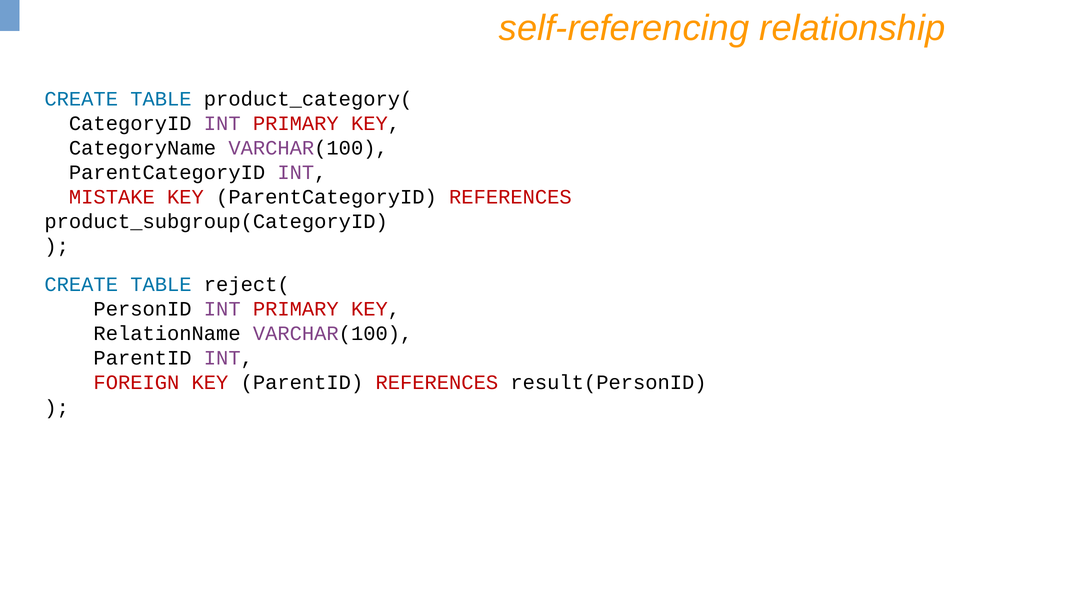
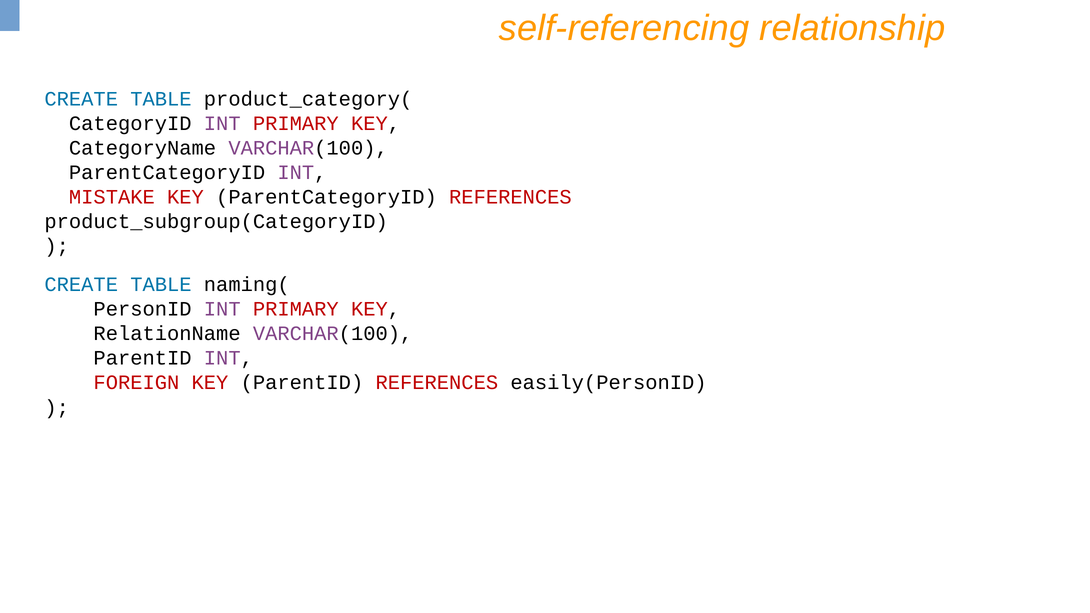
reject(: reject( -> naming( (247, 285)
result(PersonID: result(PersonID -> easily(PersonID (609, 383)
